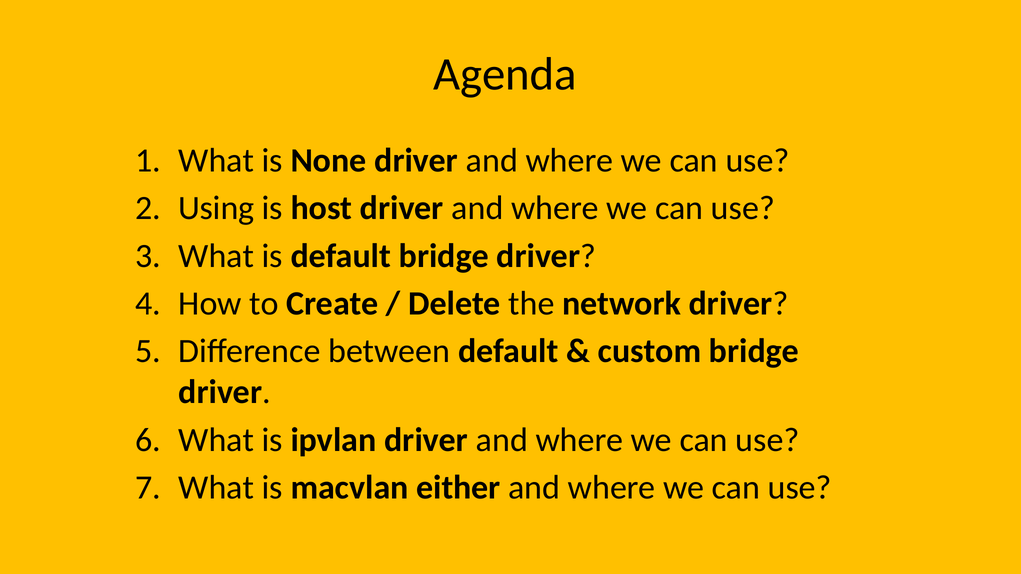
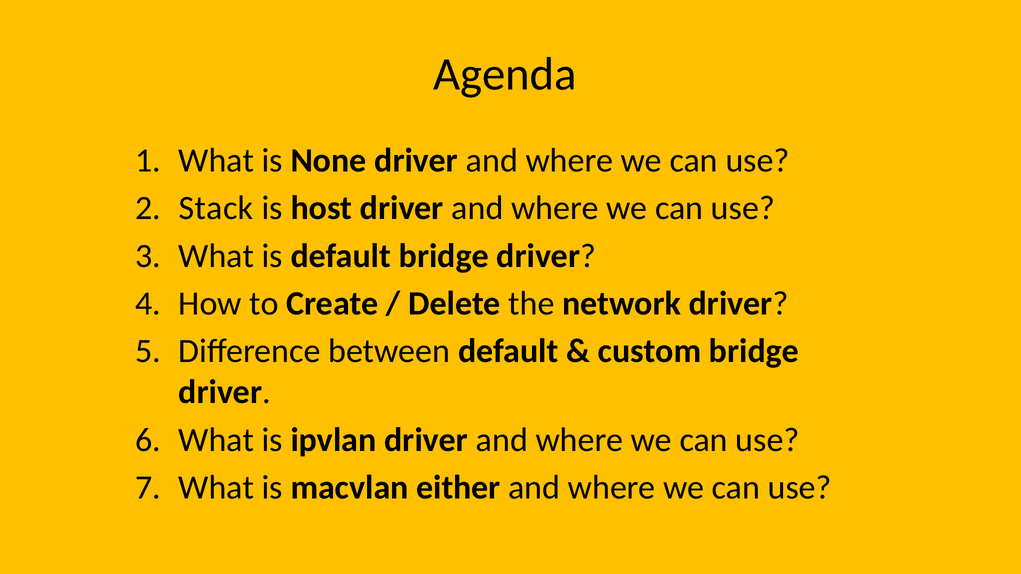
Using: Using -> Stack (216, 208)
